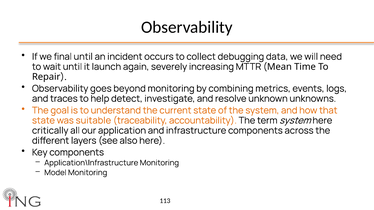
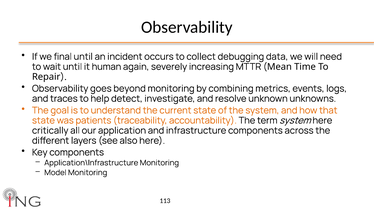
launch: launch -> human (106, 67)
suitable: suitable -> patients (93, 121)
